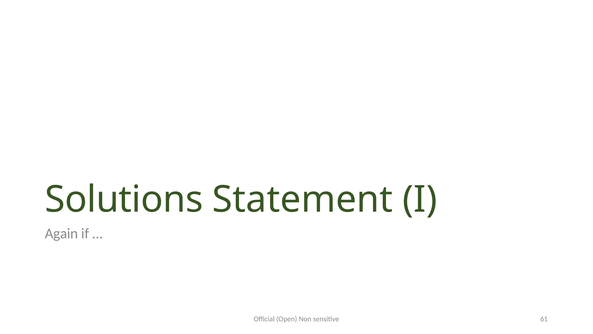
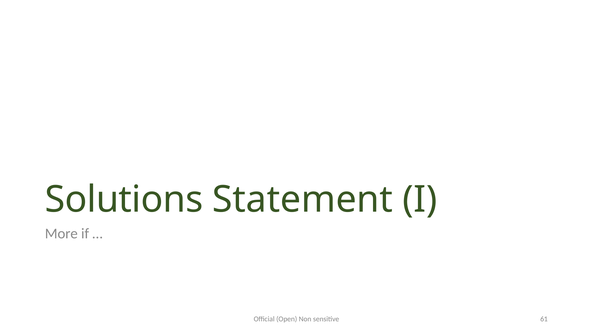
Again: Again -> More (61, 233)
